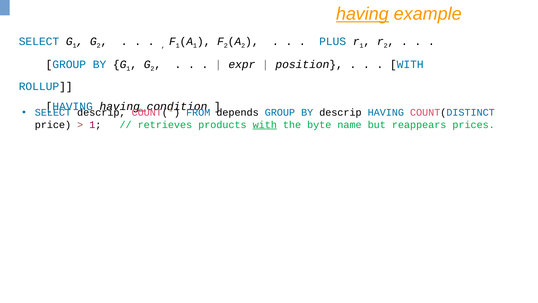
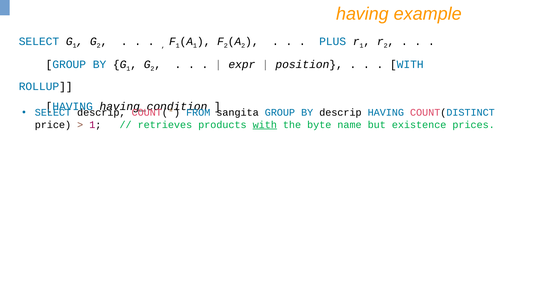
having underline: present -> none (362, 14)
depends: depends -> sangita (238, 112)
reappears: reappears -> existence (419, 125)
